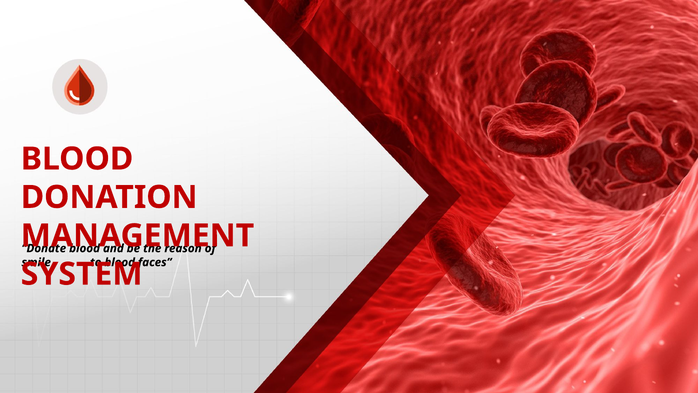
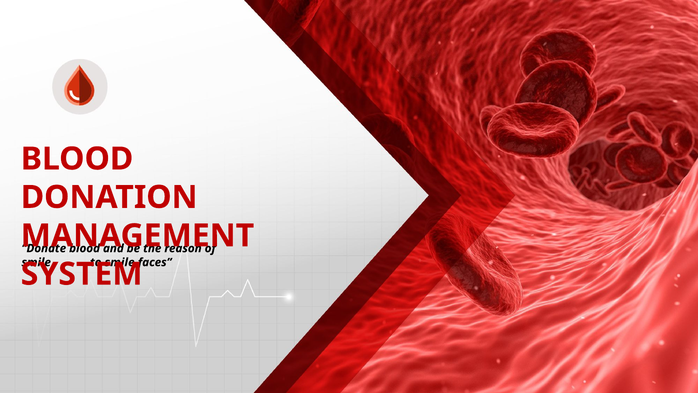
to blood: blood -> smile (120, 262)
